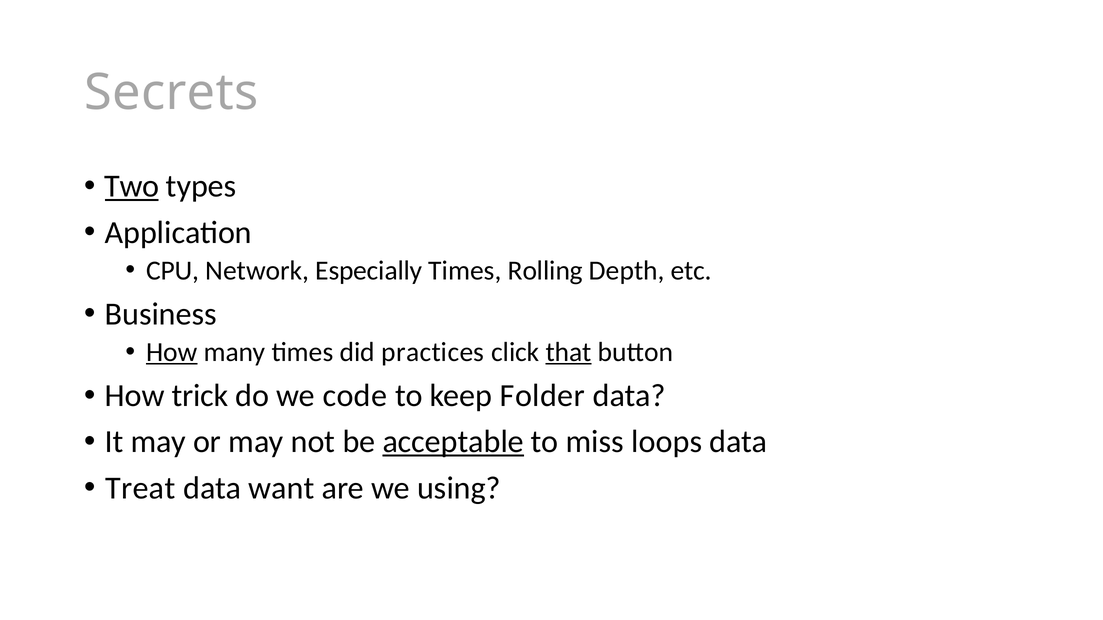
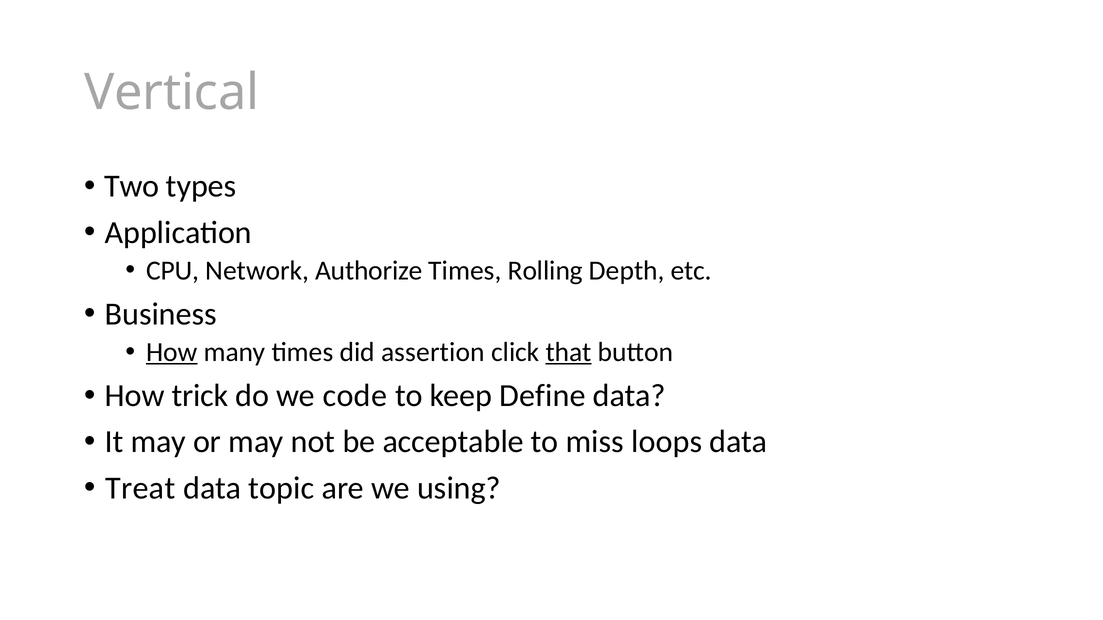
Secrets: Secrets -> Vertical (172, 93)
Two underline: present -> none (132, 186)
Especially: Especially -> Authorize (369, 271)
practices: practices -> assertion (433, 352)
Folder: Folder -> Define (543, 396)
acceptable underline: present -> none (453, 442)
want: want -> topic (281, 488)
